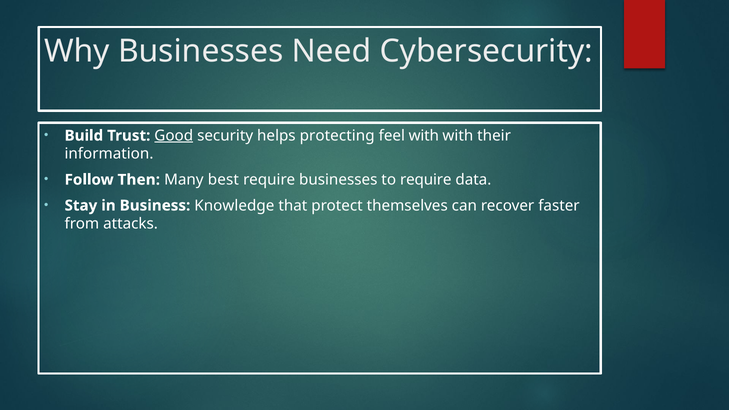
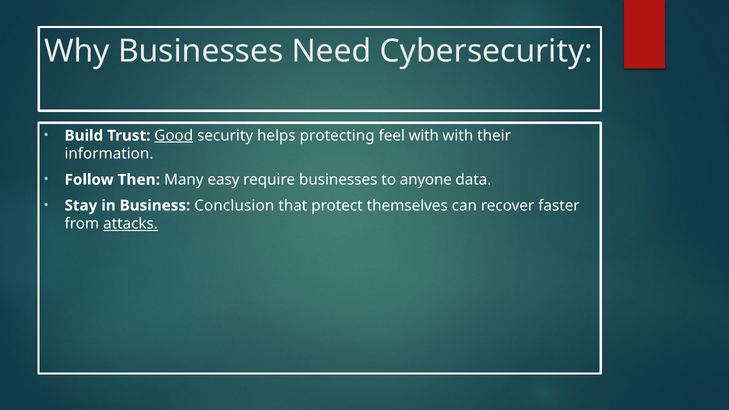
best: best -> easy (224, 180)
to require: require -> anyone (426, 180)
Knowledge: Knowledge -> Conclusion (234, 206)
attacks underline: none -> present (131, 224)
